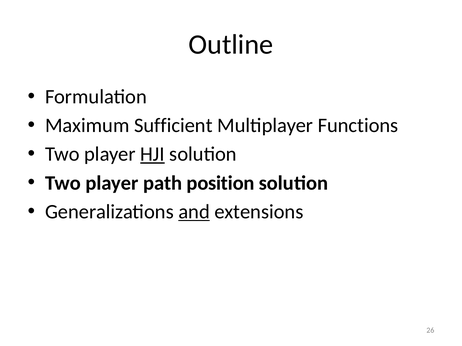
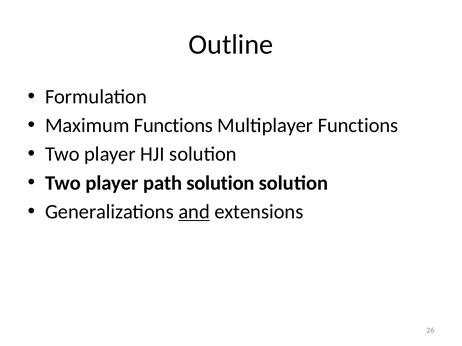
Maximum Sufficient: Sufficient -> Functions (173, 126)
HJI underline: present -> none (152, 154)
path position: position -> solution (221, 183)
